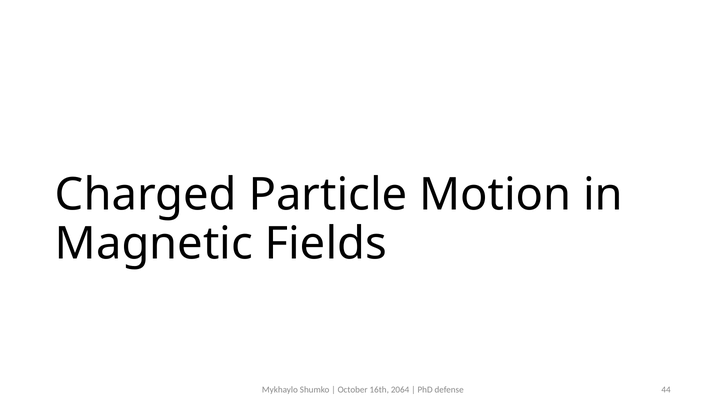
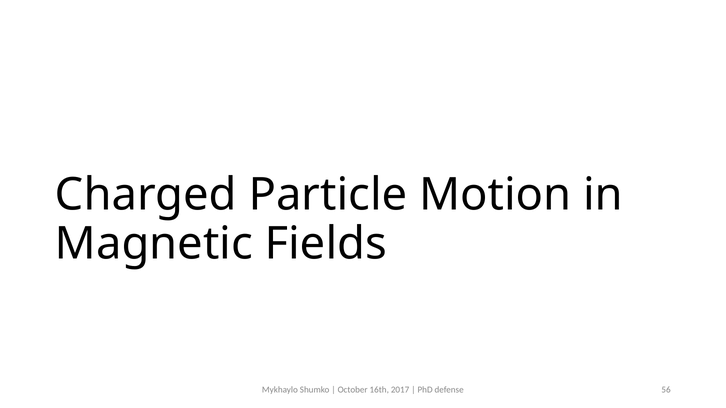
2064: 2064 -> 2017 (400, 390)
44: 44 -> 56 (666, 390)
